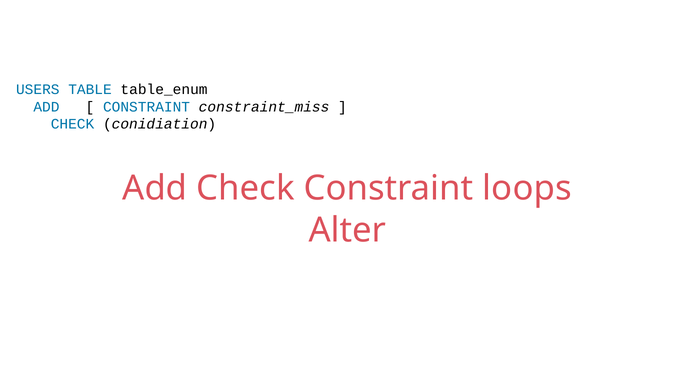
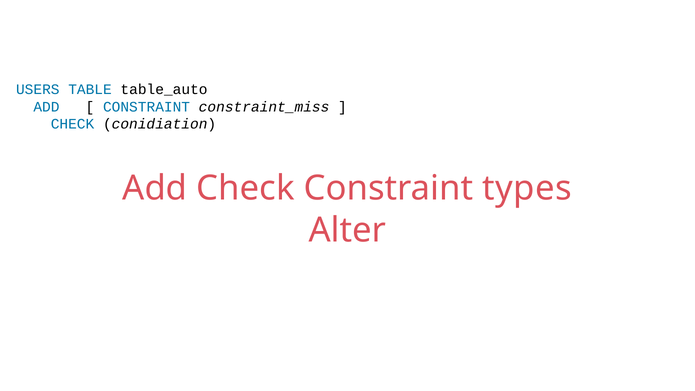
table_enum: table_enum -> table_auto (164, 89)
loops: loops -> types (527, 188)
